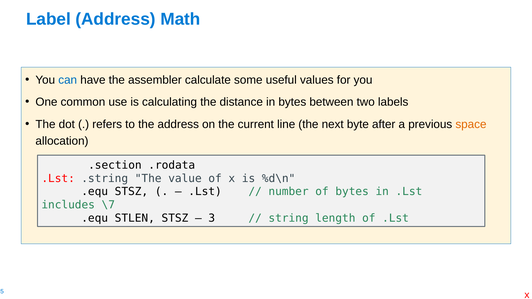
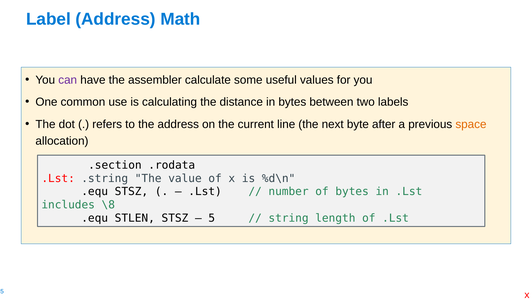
can colour: blue -> purple (68, 80)
\7: \7 -> \8 (108, 205)
3: 3 -> 5 (212, 218)
